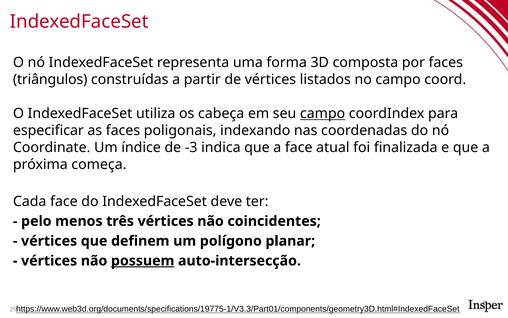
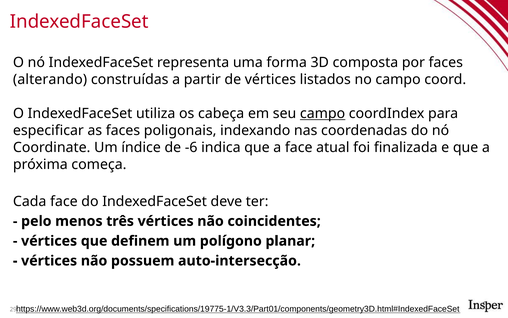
triângulos: triângulos -> alterando (50, 80)
-3: -3 -> -6 (191, 147)
possuem underline: present -> none (143, 260)
